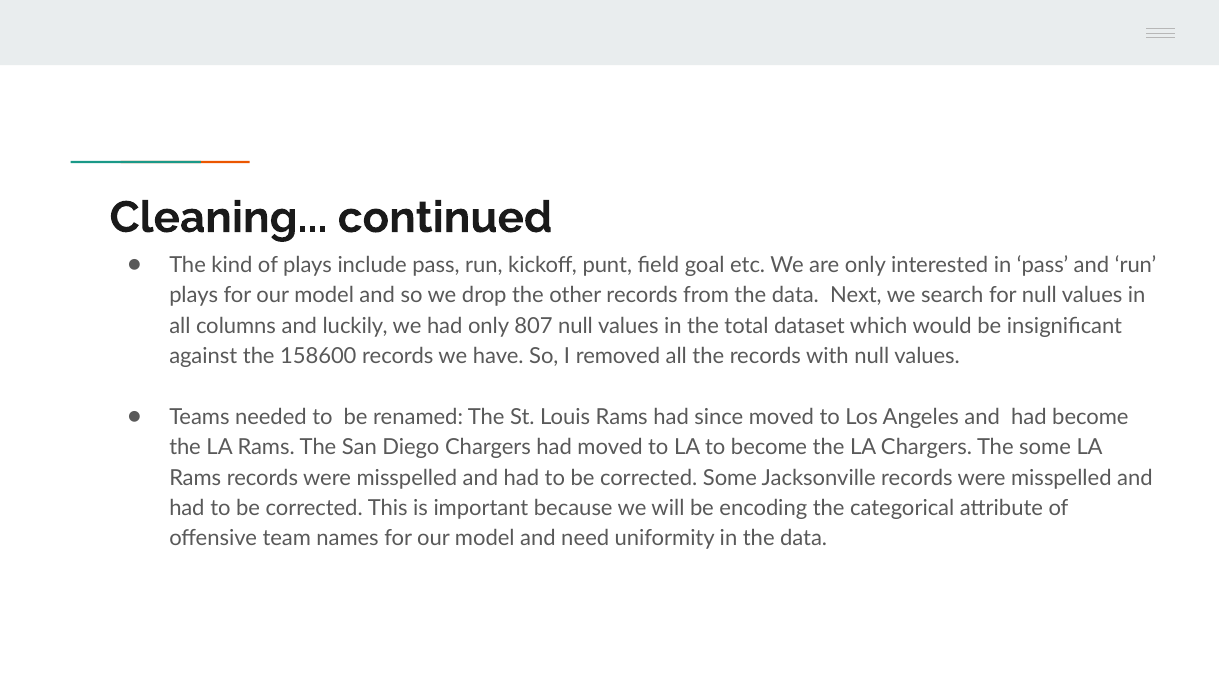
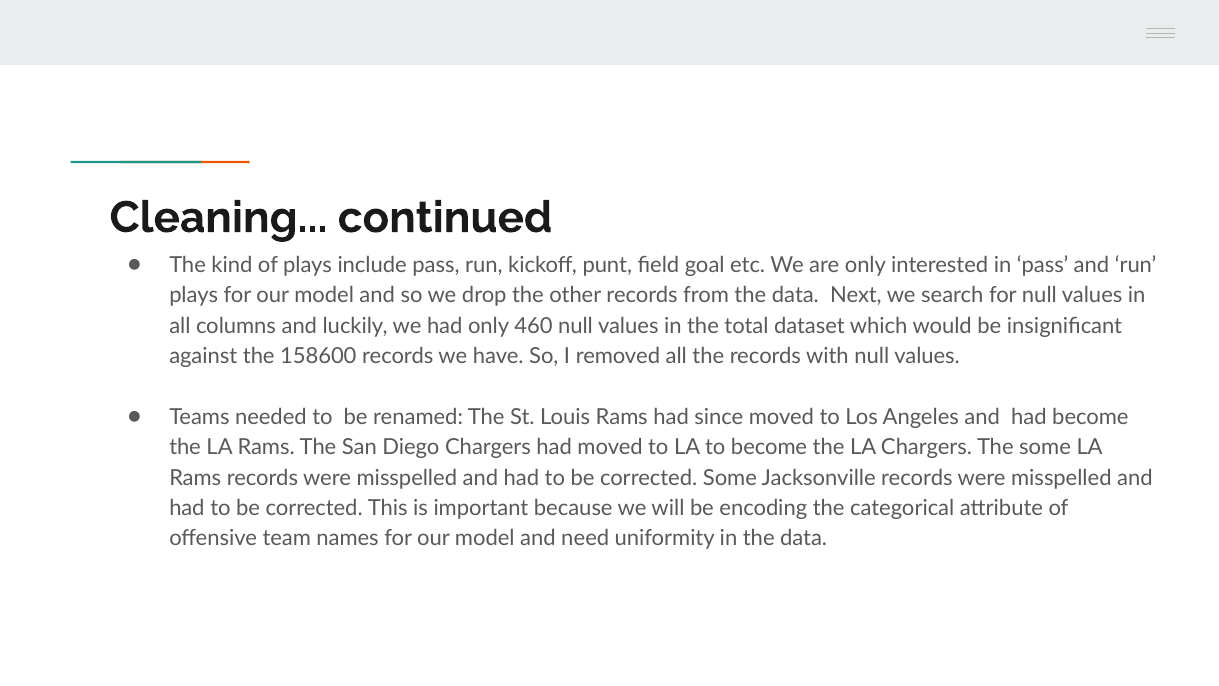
807: 807 -> 460 (533, 326)
